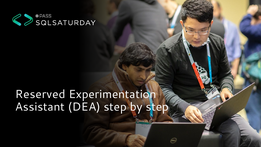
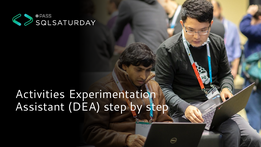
Reserved: Reserved -> Activities (40, 94)
